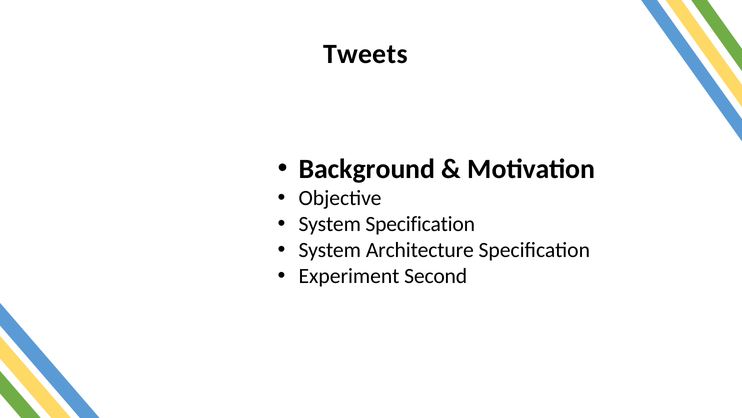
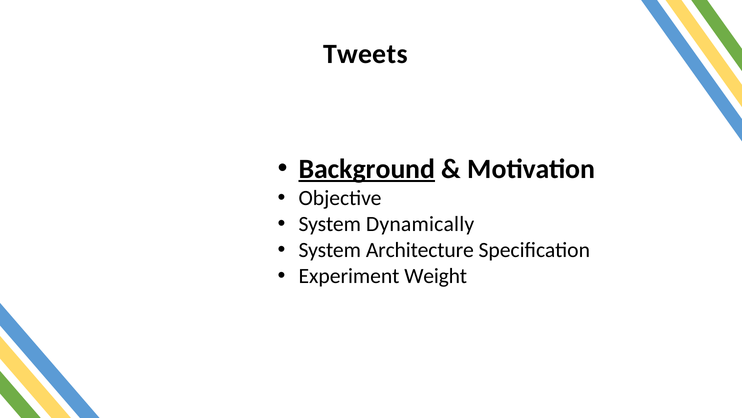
Background underline: none -> present (367, 169)
System Specification: Specification -> Dynamically (420, 224)
Second: Second -> Weight (436, 276)
